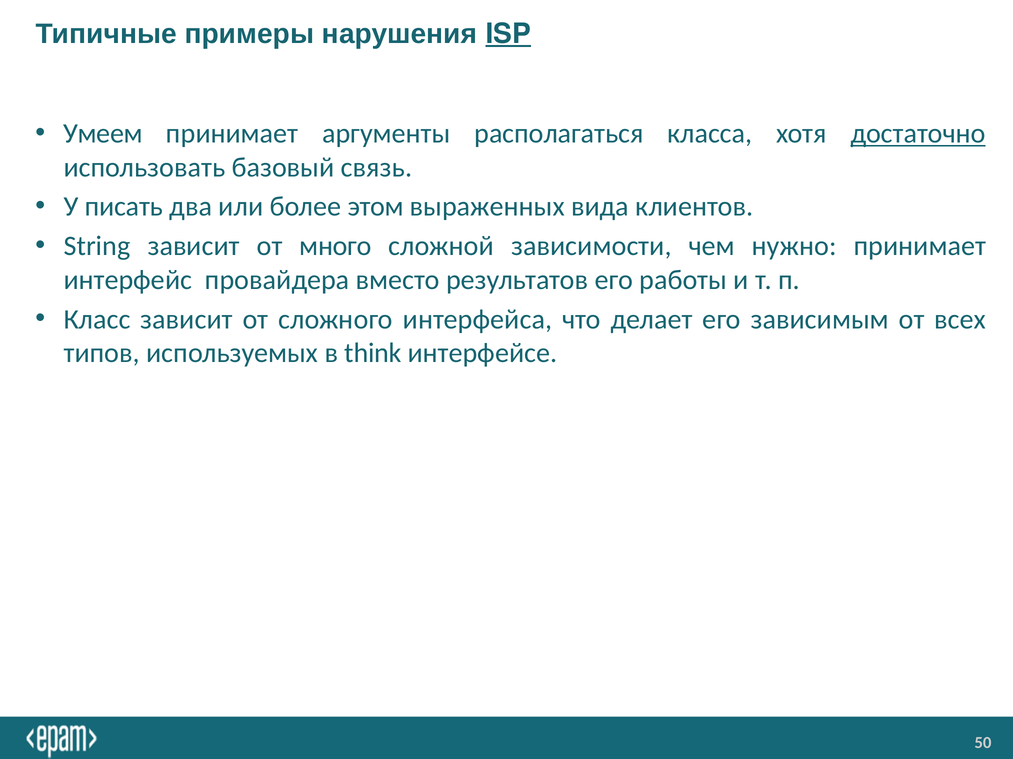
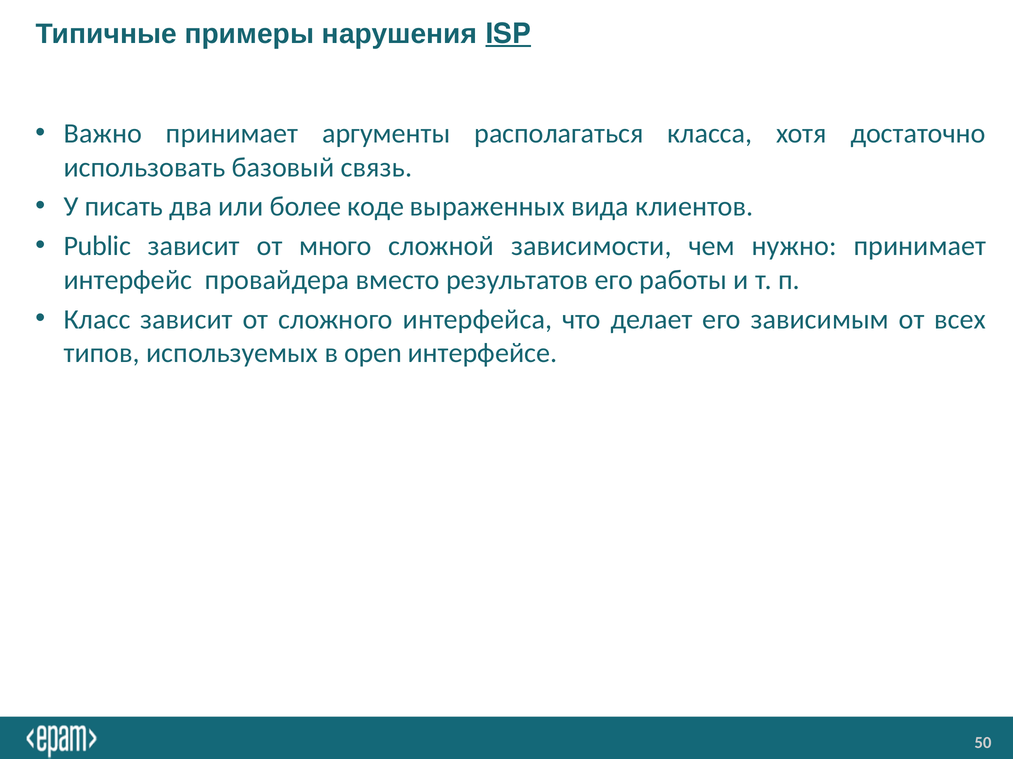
Умеем: Умеем -> Важно (103, 134)
достаточно underline: present -> none (918, 134)
этом: этом -> коде (376, 207)
String: String -> Public (97, 246)
think: think -> open (373, 353)
